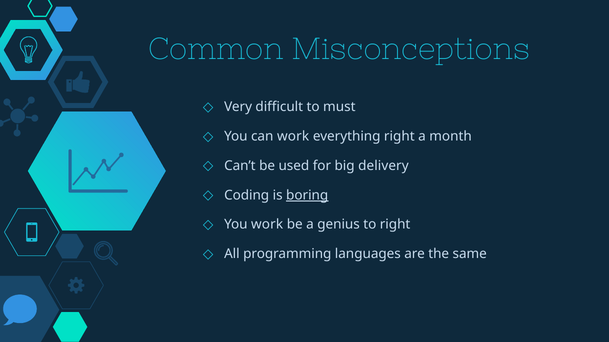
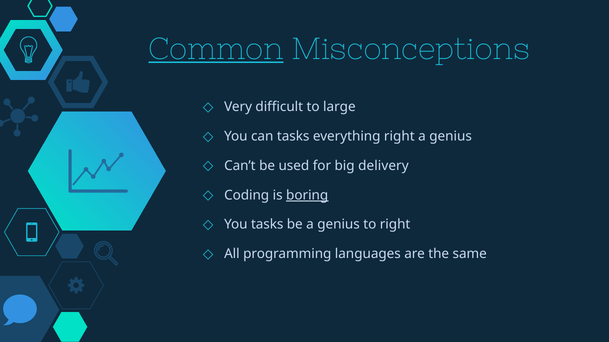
Common underline: none -> present (216, 49)
must: must -> large (339, 107)
can work: work -> tasks (293, 137)
month: month -> genius (451, 137)
You work: work -> tasks (267, 225)
